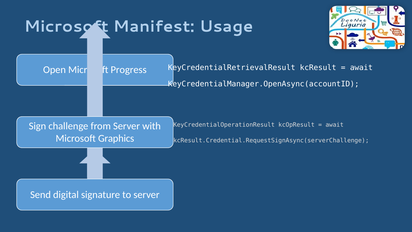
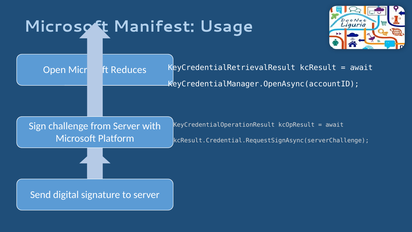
Progress: Progress -> Reduces (129, 70)
Graphics: Graphics -> Platform (116, 138)
